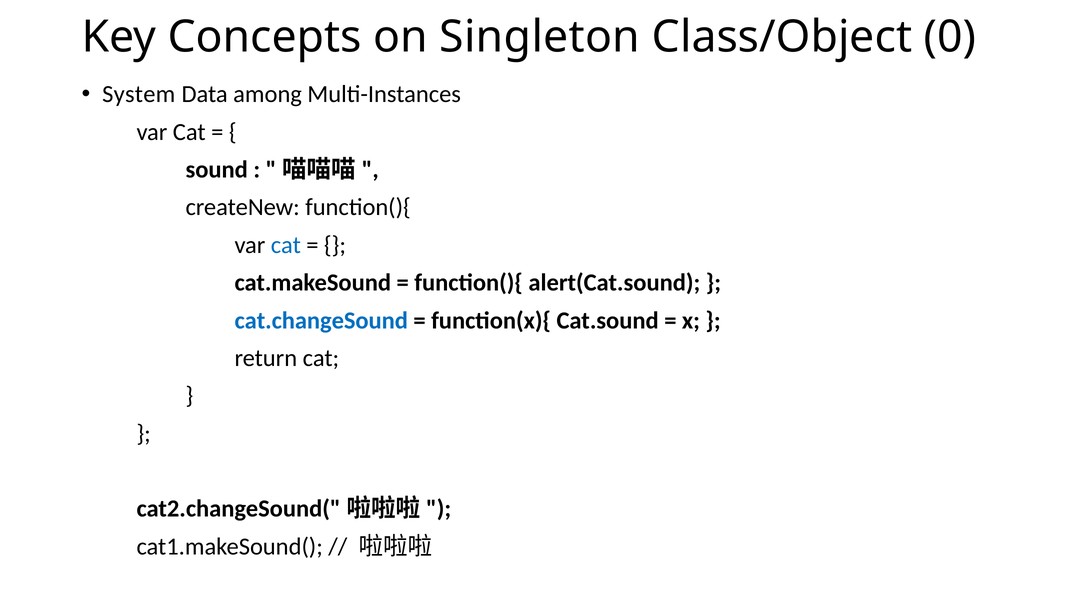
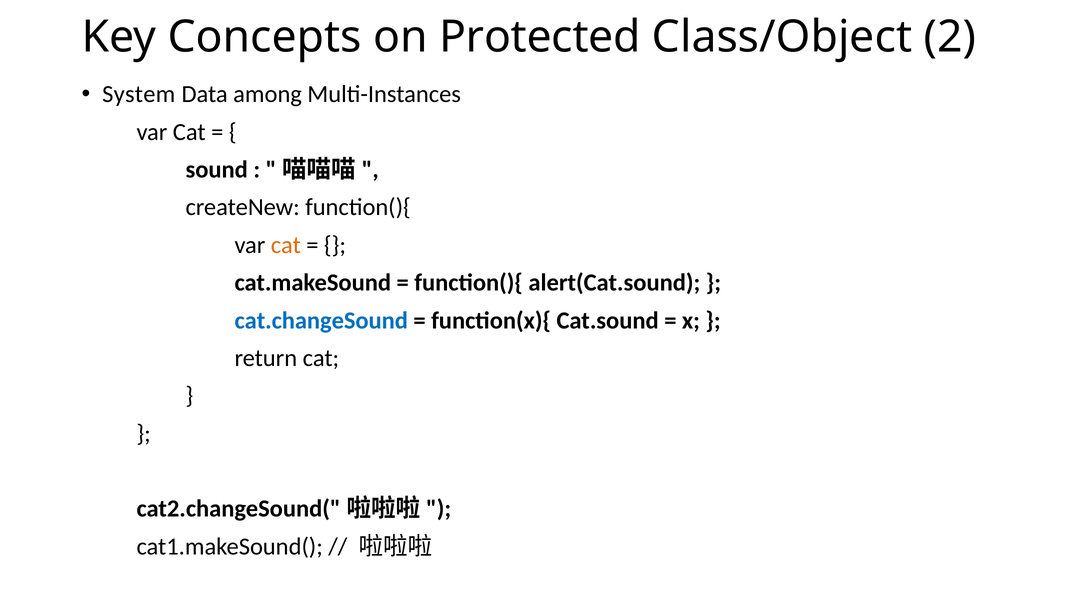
Singleton: Singleton -> Protected (540, 37)
0: 0 -> 2 (950, 37)
cat colour: blue -> orange (286, 245)
